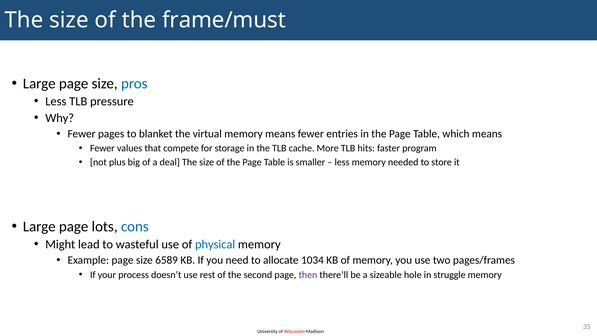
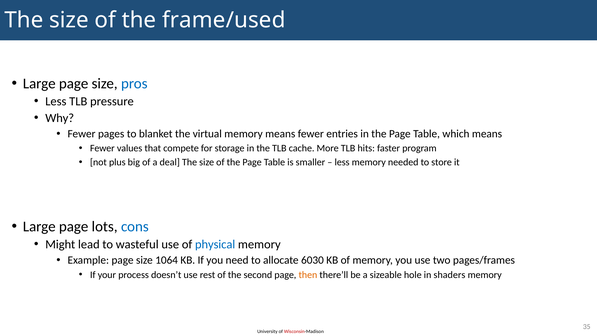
frame/must: frame/must -> frame/used (224, 20)
6589: 6589 -> 1064 (167, 260)
1034: 1034 -> 6030 (312, 260)
then colour: purple -> orange (308, 275)
struggle: struggle -> shaders (449, 275)
